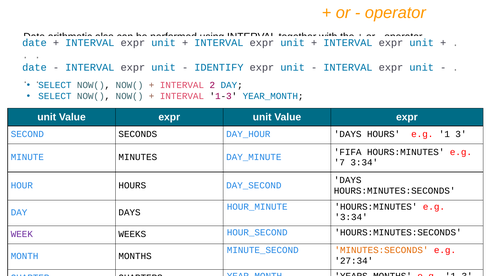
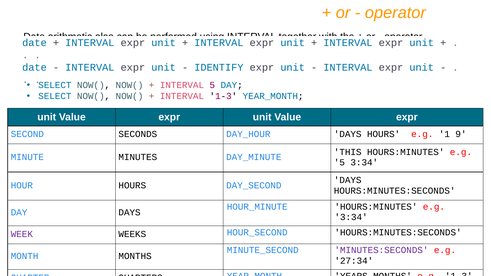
INTERVAL 2: 2 -> 5 (212, 85)
3: 3 -> 9 (461, 134)
FIFA: FIFA -> THIS (348, 152)
7: 7 -> 5 (339, 163)
MINUTES:SECONDS colour: orange -> purple (381, 250)
